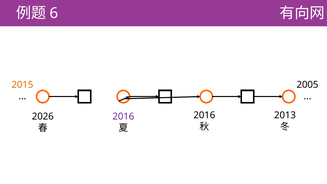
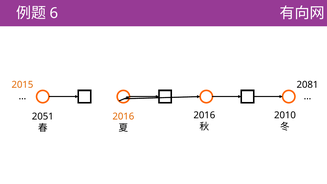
2005: 2005 -> 2081 (307, 85)
2013: 2013 -> 2010 (285, 115)
2026: 2026 -> 2051 (43, 116)
2016 colour: purple -> orange (123, 116)
